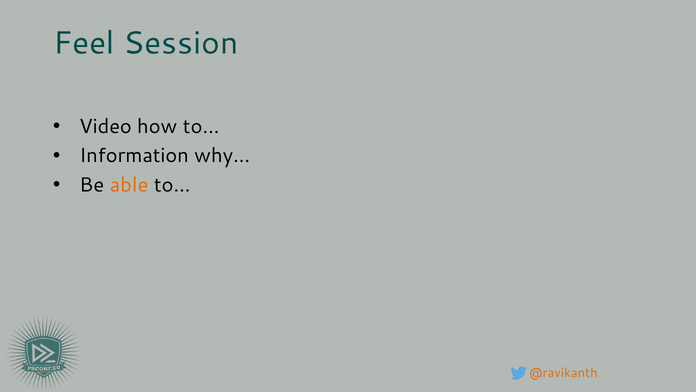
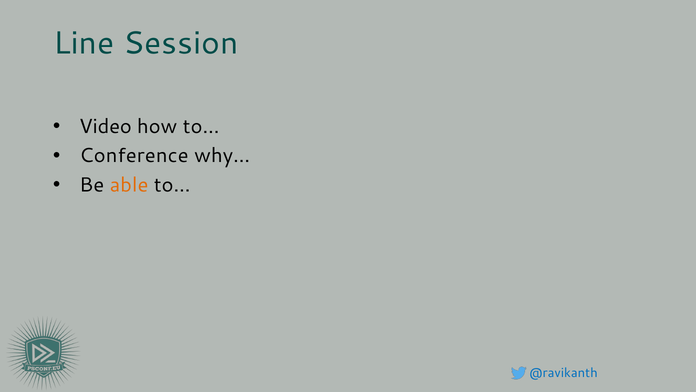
Feel: Feel -> Line (84, 43)
Information: Information -> Conference (134, 156)
@ravikanth colour: orange -> blue (563, 372)
